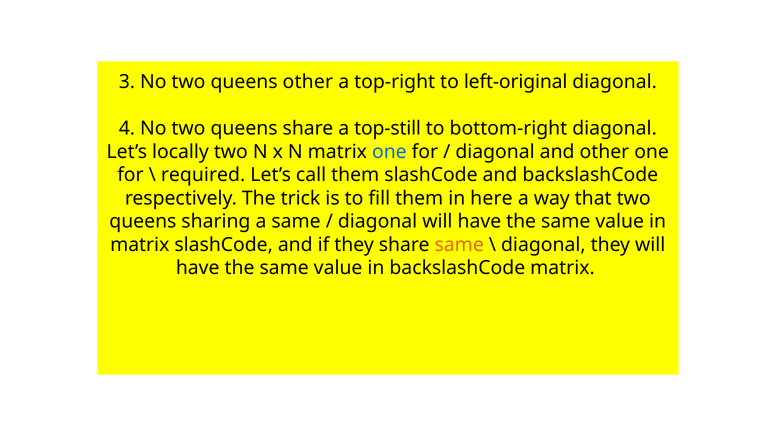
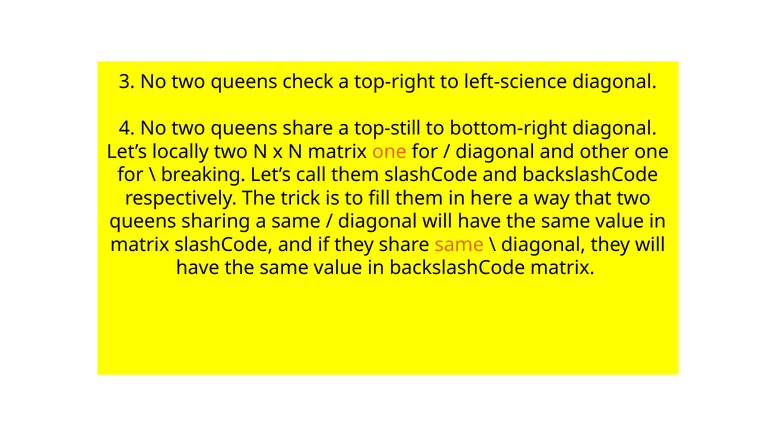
queens other: other -> check (308, 82)
left-original: left-original -> left-science (516, 82)
one colour: blue -> orange (389, 152)
required: required -> breaking (203, 175)
